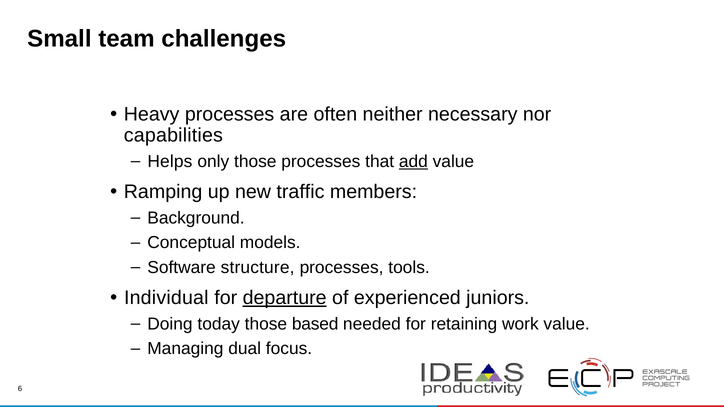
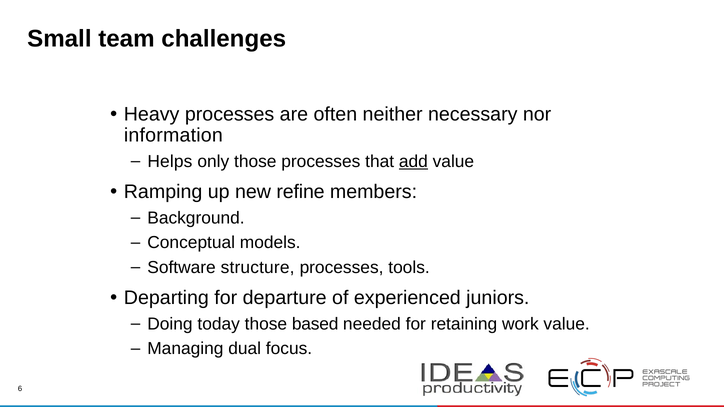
capabilities: capabilities -> information (173, 136)
traffic: traffic -> refine (301, 192)
Individual: Individual -> Departing (166, 298)
departure underline: present -> none (285, 298)
